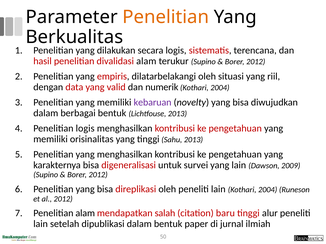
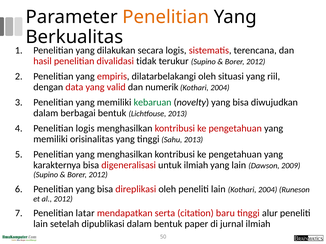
divalidasi alam: alam -> tidak (146, 61)
kebaruan colour: purple -> green (153, 102)
untuk survei: survei -> ilmiah (196, 165)
Penelitian alam: alam -> latar (85, 214)
salah: salah -> serta (165, 214)
